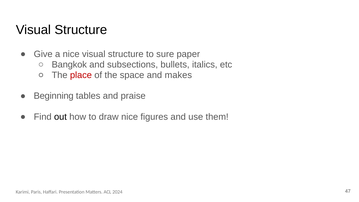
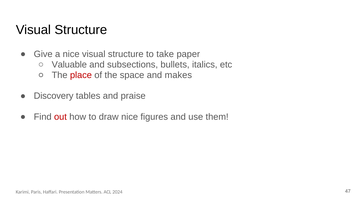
sure: sure -> take (165, 54)
Bangkok: Bangkok -> Valuable (69, 65)
Beginning: Beginning -> Discovery (54, 96)
out colour: black -> red (60, 117)
